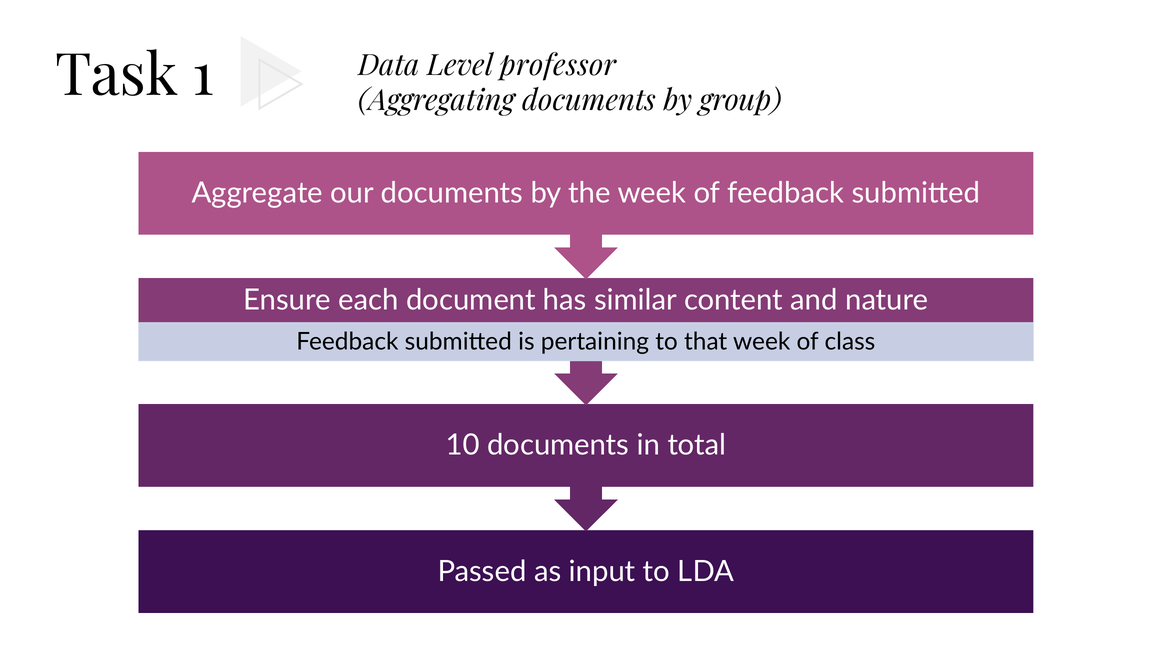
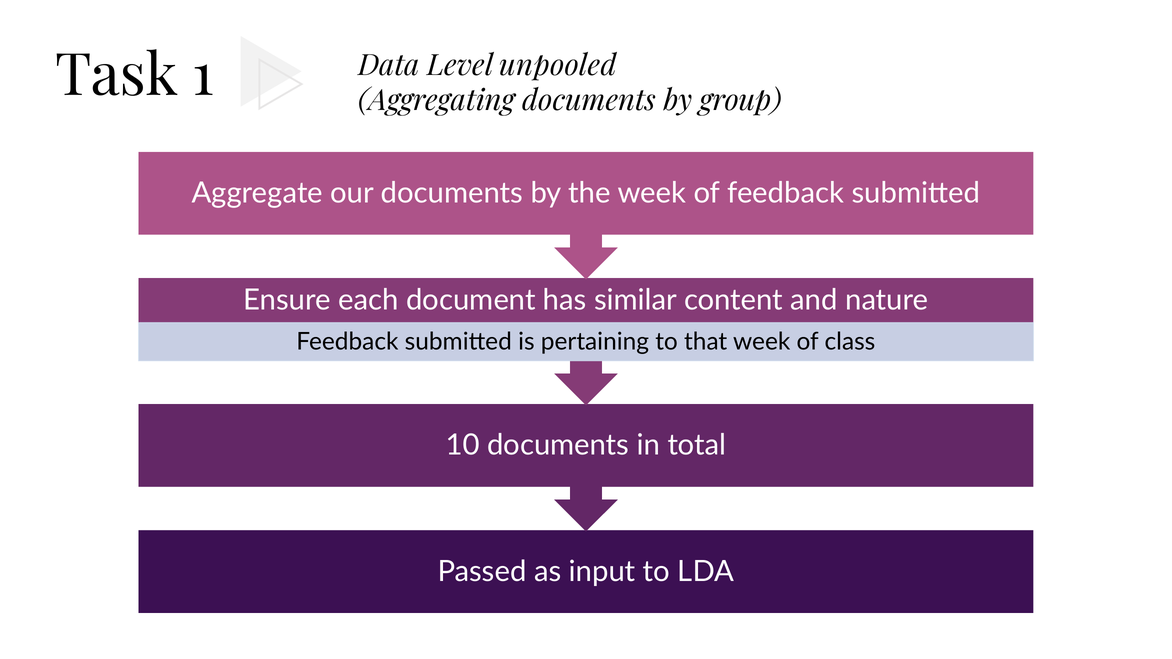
professor: professor -> unpooled (558, 66)
